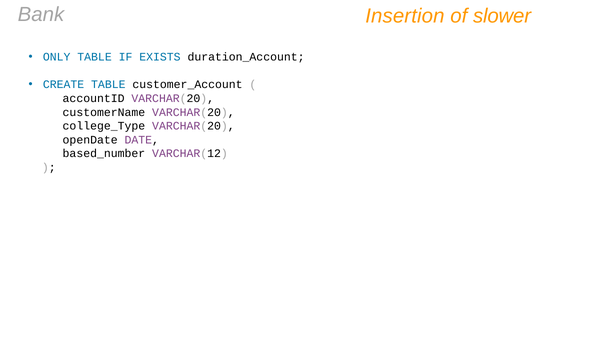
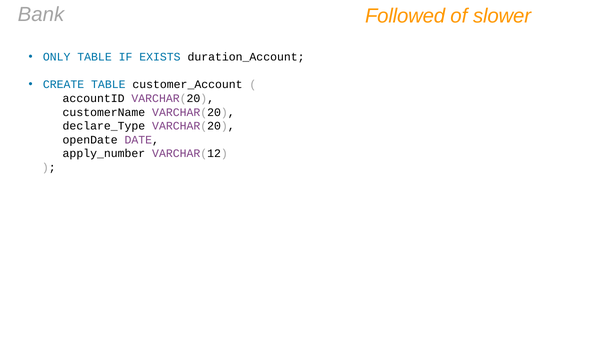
Insertion: Insertion -> Followed (405, 16)
college_Type: college_Type -> declare_Type (104, 126)
based_number: based_number -> apply_number (104, 153)
